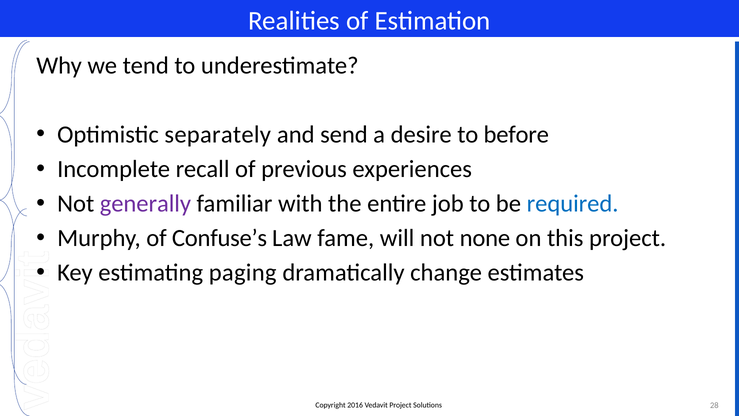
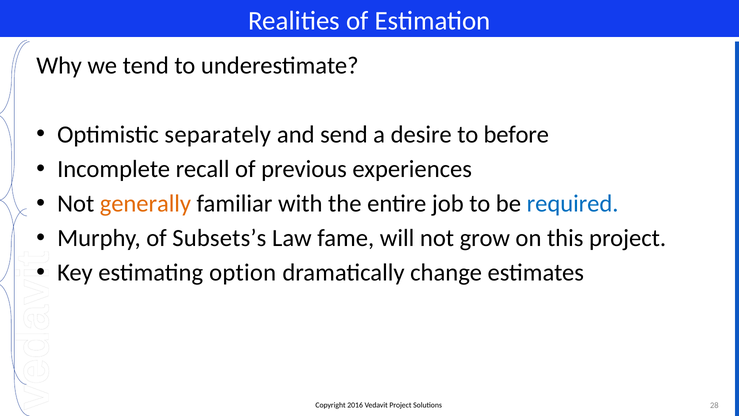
generally colour: purple -> orange (145, 204)
Confuse’s: Confuse’s -> Subsets’s (219, 238)
none: none -> grow (485, 238)
paging: paging -> option (243, 273)
